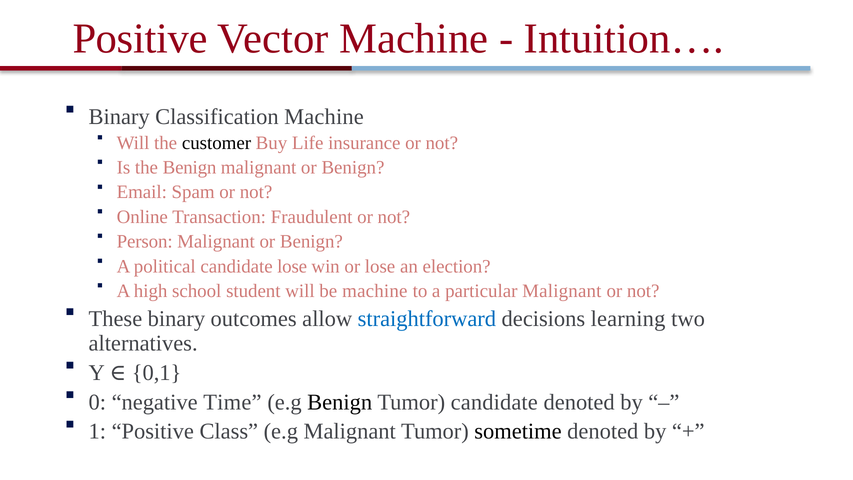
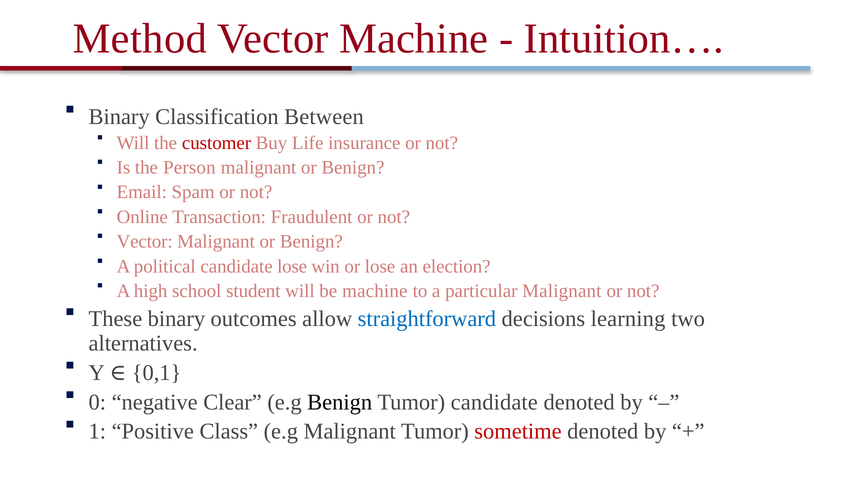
Positive: Positive -> Method (140, 39)
Classification Machine: Machine -> Between (324, 117)
customer colour: black -> red (217, 143)
the Benign: Benign -> Person (189, 167)
Person: Person -> Vector (145, 242)
Time: Time -> Clear (233, 402)
sometime colour: black -> red (518, 431)
